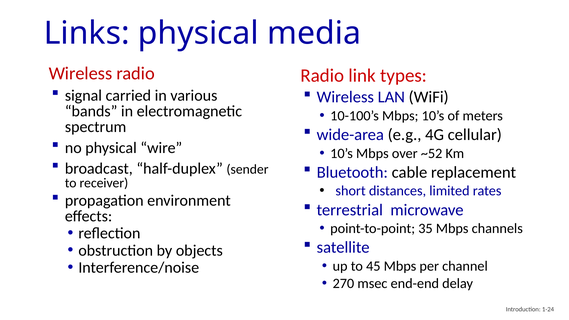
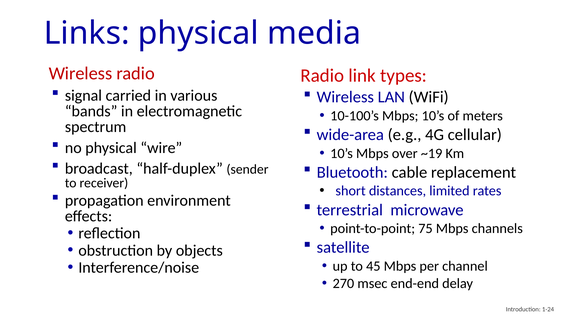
~52: ~52 -> ~19 (432, 153)
35: 35 -> 75 (425, 229)
